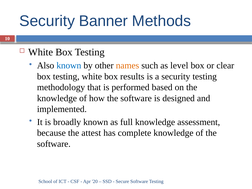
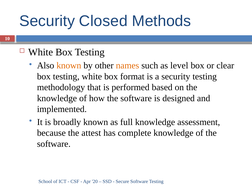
Banner: Banner -> Closed (103, 21)
known colour: blue -> orange (69, 66)
results: results -> format (132, 76)
